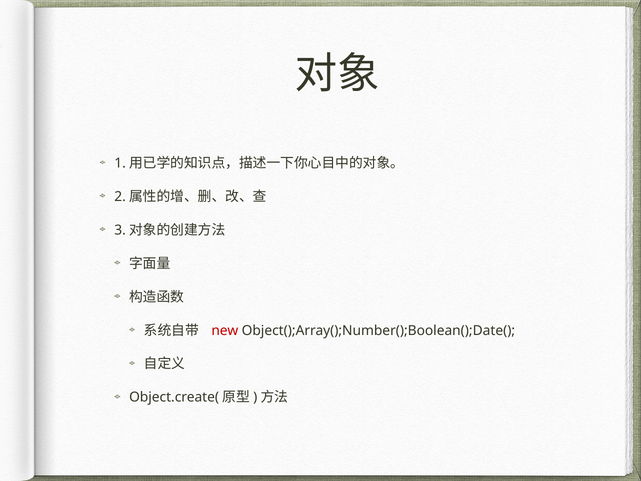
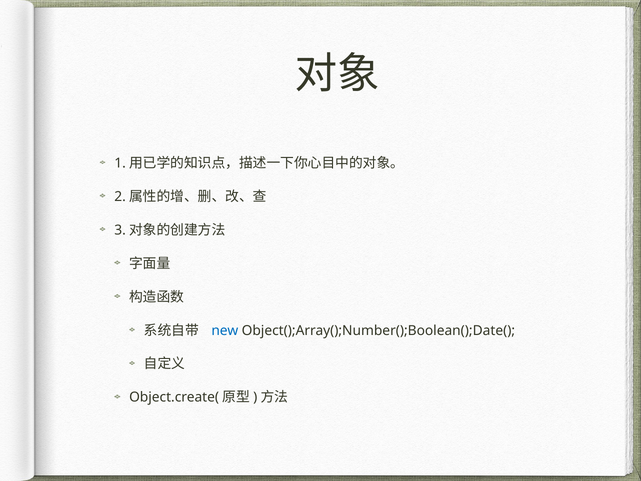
new colour: red -> blue (225, 330)
